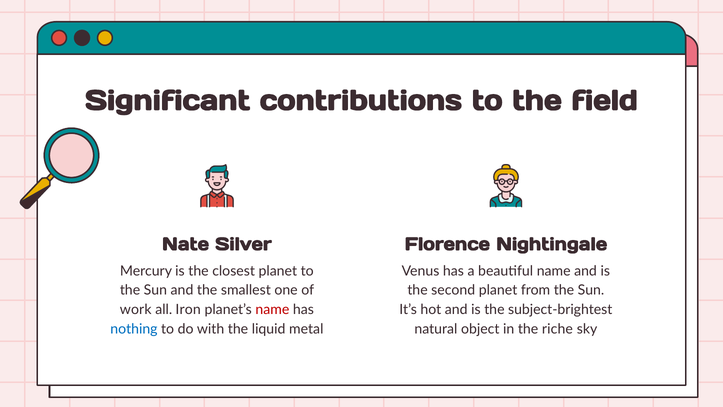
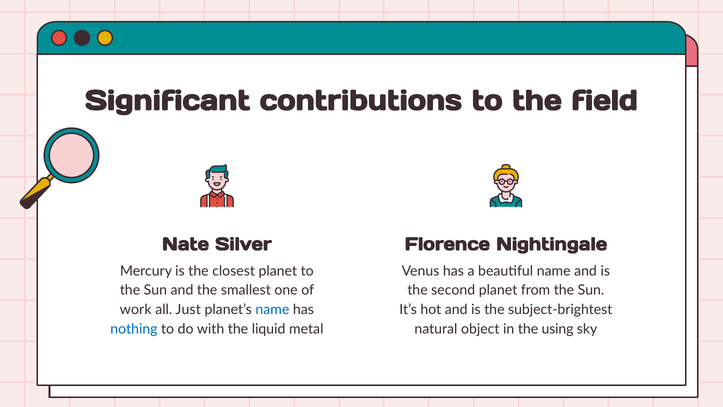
Iron: Iron -> Just (188, 310)
name colour: red -> blue (272, 310)
riche: riche -> using (558, 329)
